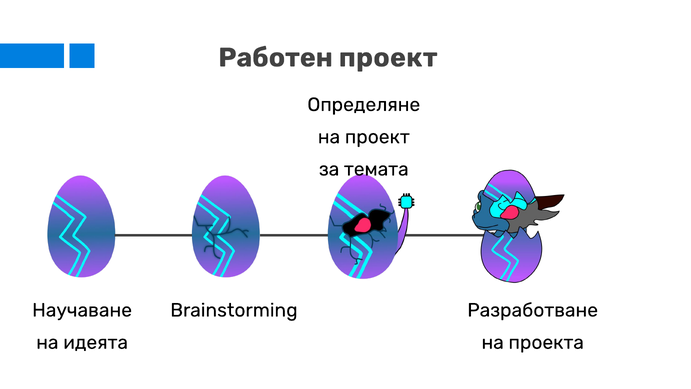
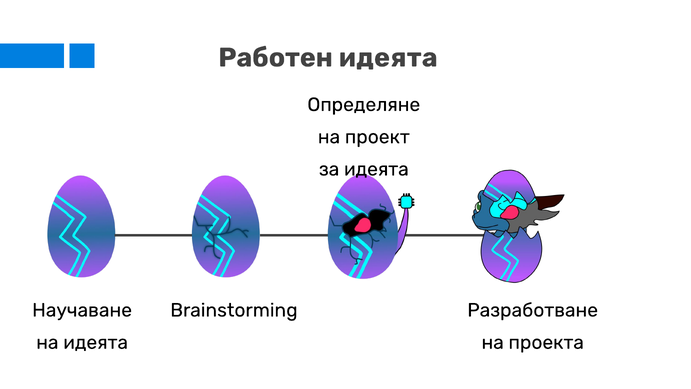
Работен проект: проект -> идеята (388, 58)
за темата: темата -> идеята (376, 169)
